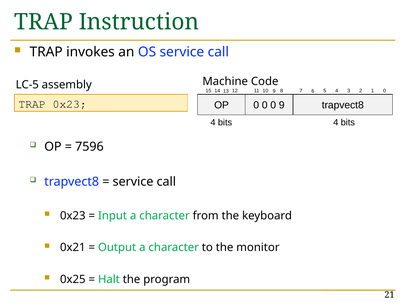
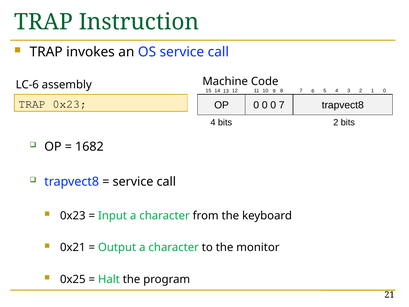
LC-5: LC-5 -> LC-6 (27, 85)
0 9: 9 -> 7 (282, 105)
bits 4: 4 -> 2 (336, 123)
7596: 7596 -> 1682 (89, 146)
